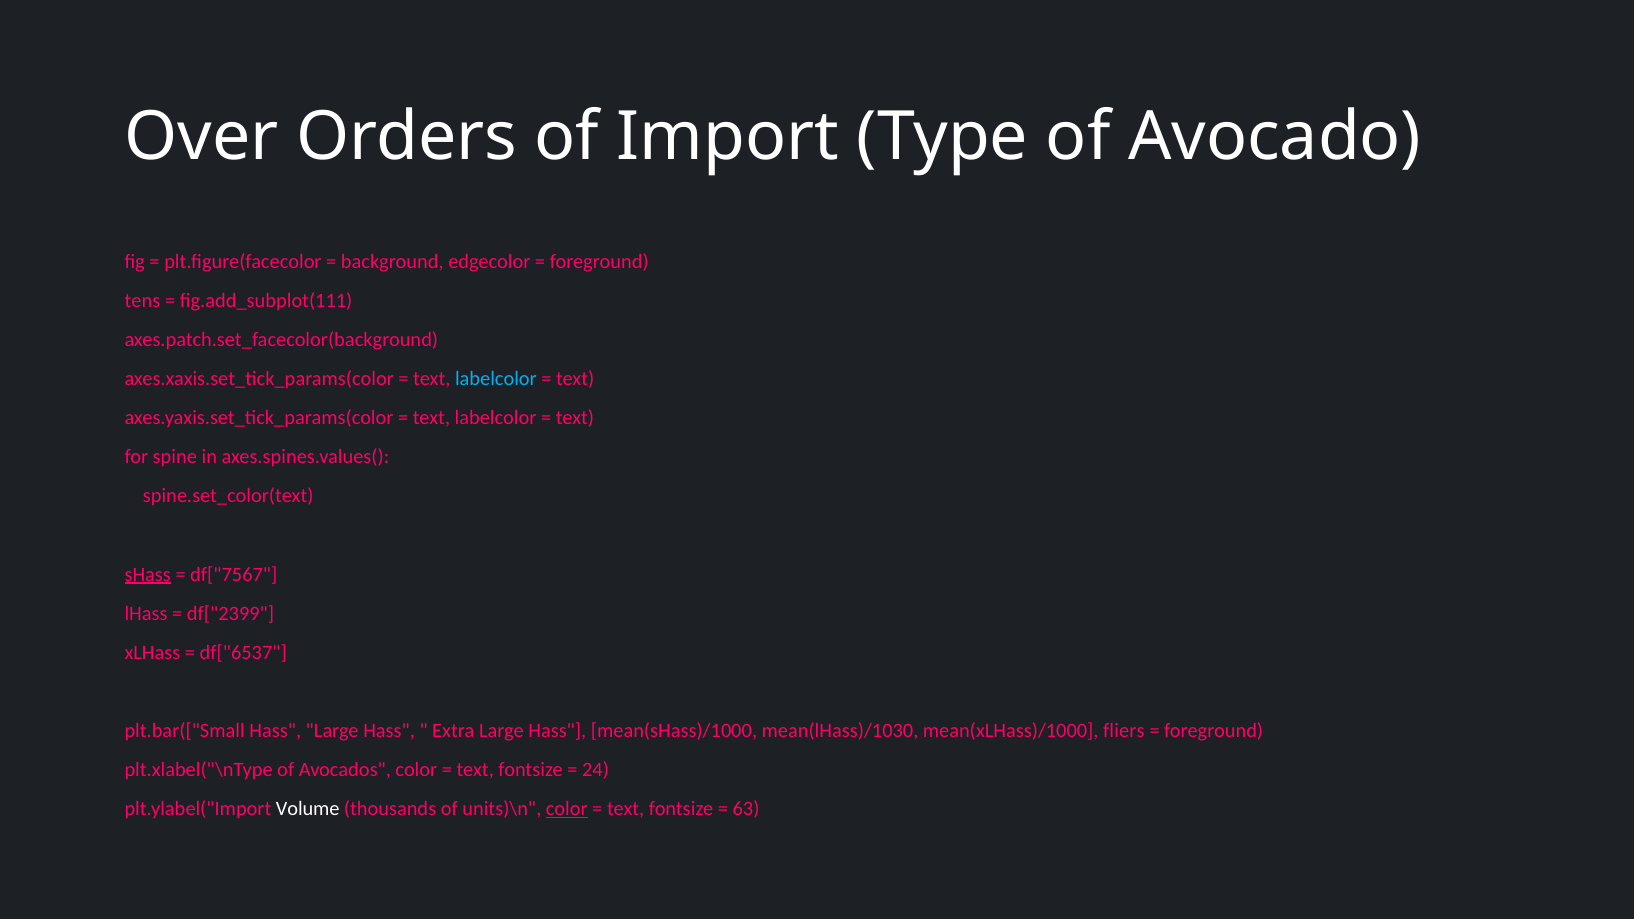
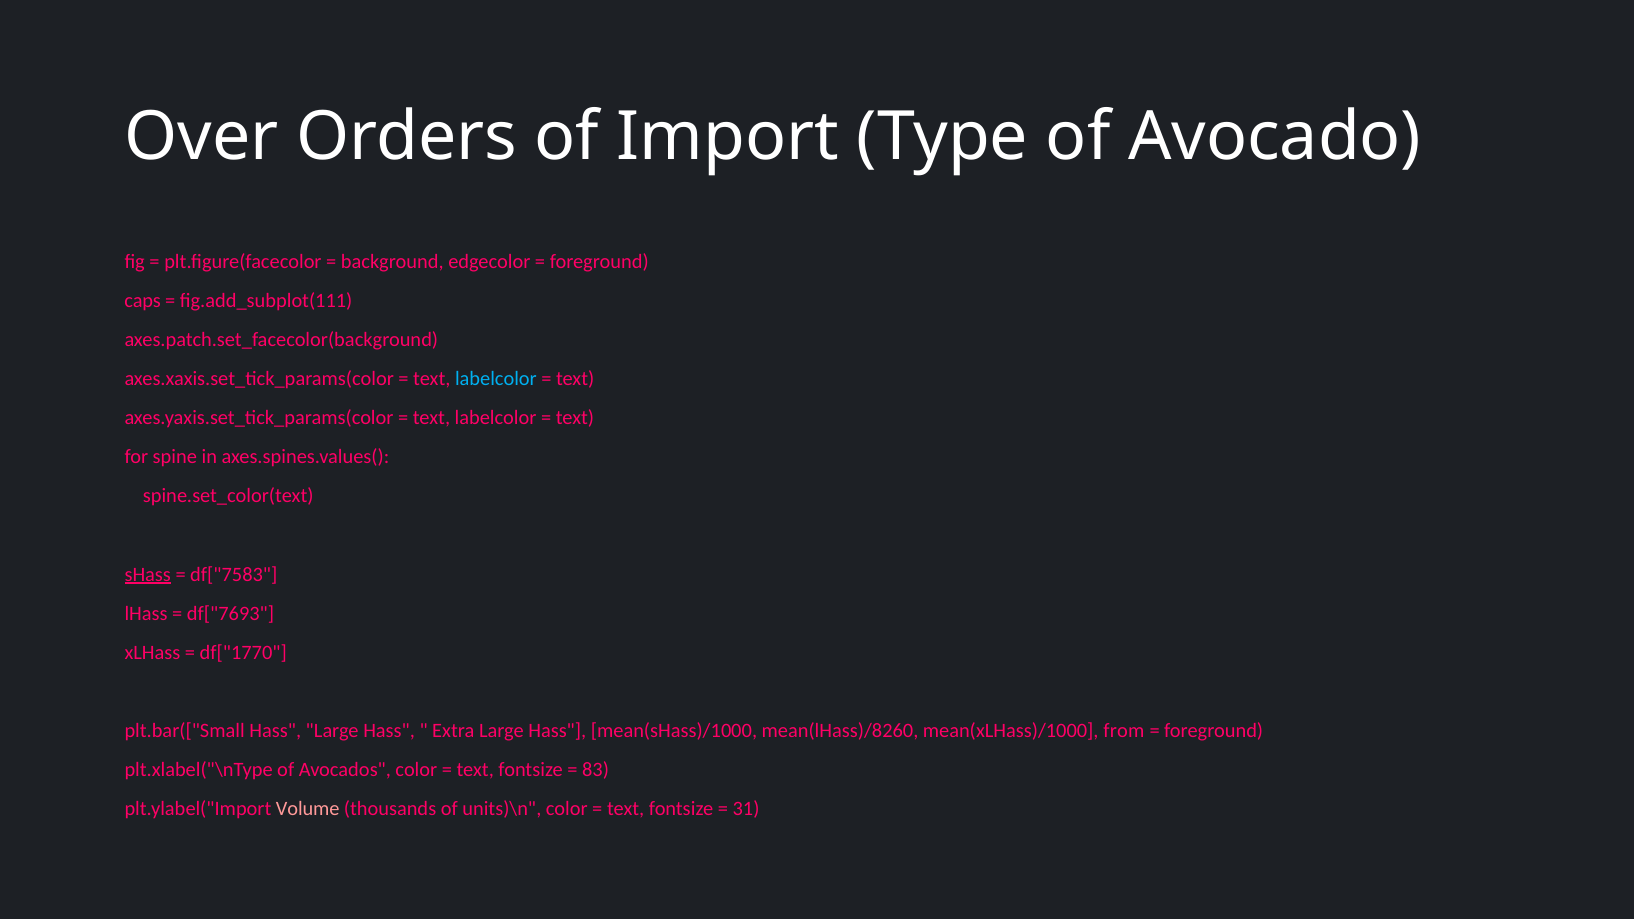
tens: tens -> caps (143, 301)
df["7567: df["7567 -> df["7583 (234, 574)
df["2399: df["2399 -> df["7693 (231, 613)
df["6537: df["6537 -> df["1770 (243, 653)
mean(lHass)/1030: mean(lHass)/1030 -> mean(lHass)/8260 (840, 731)
fliers: fliers -> from (1124, 731)
24: 24 -> 83 (596, 770)
Volume colour: white -> pink (308, 809)
color underline: present -> none (567, 809)
63: 63 -> 31 (746, 809)
